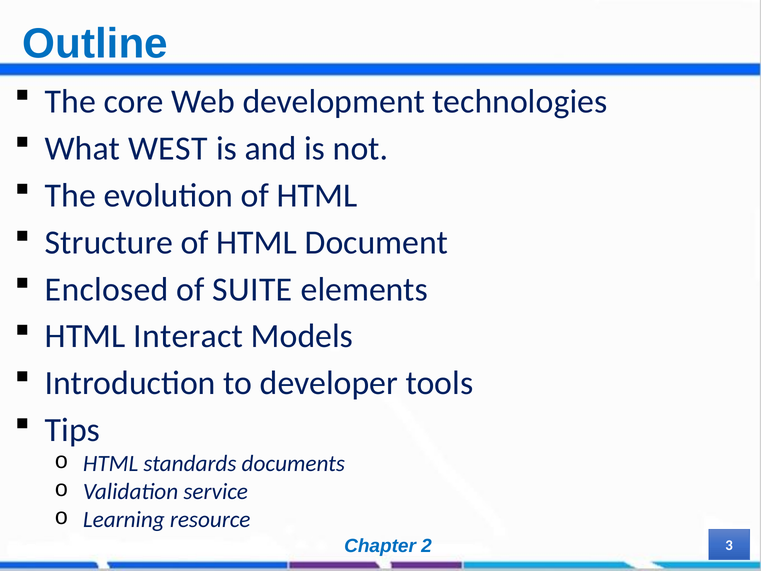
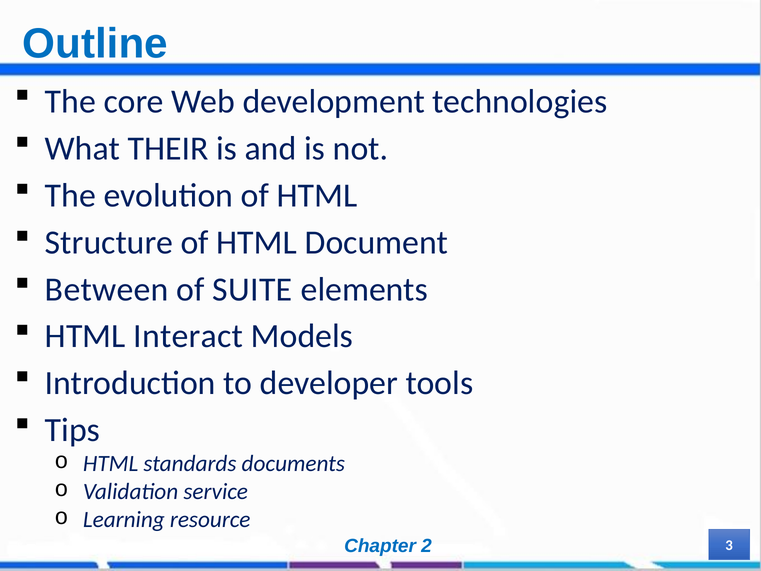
WEST: WEST -> THEIR (168, 148)
Enclosed: Enclosed -> Between (107, 289)
